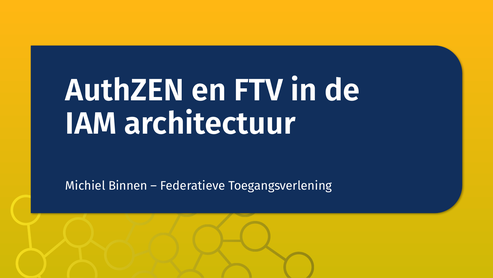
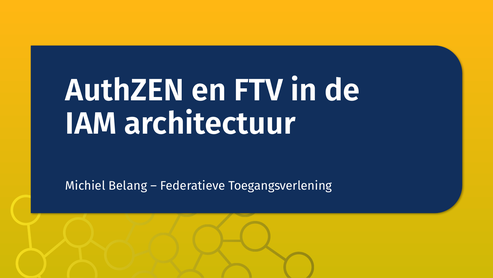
Binnen: Binnen -> Belang (128, 185)
